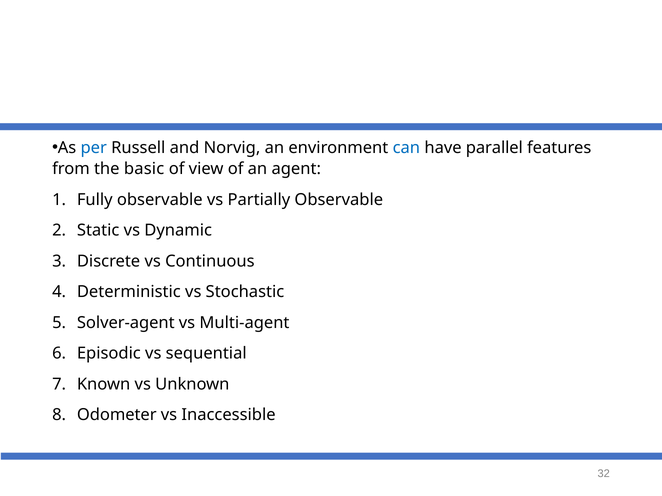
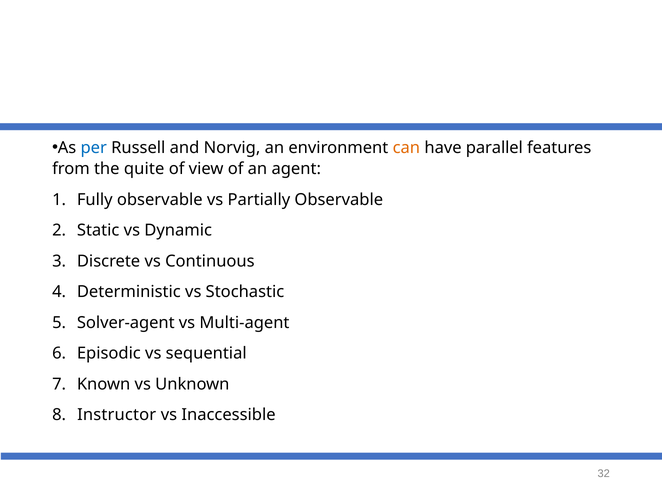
can colour: blue -> orange (406, 148)
basic: basic -> quite (144, 169)
Odometer: Odometer -> Instructor (117, 415)
